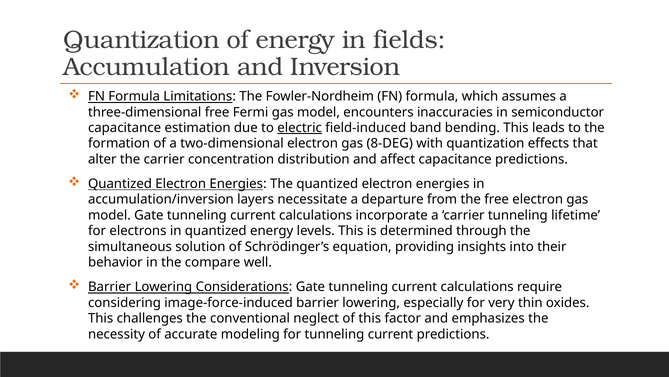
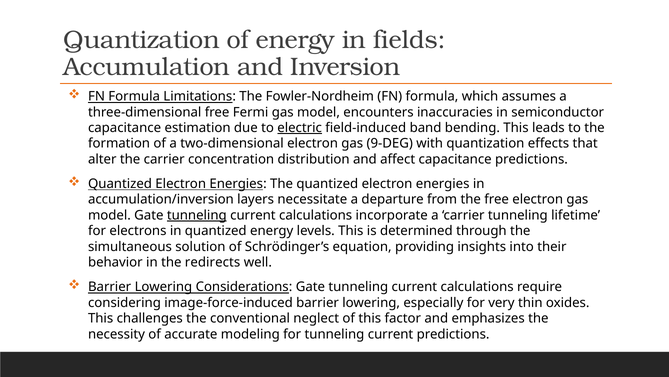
8-DEG: 8-DEG -> 9-DEG (390, 143)
tunneling underline: none -> present (197, 215)
compare: compare -> redirects (213, 262)
